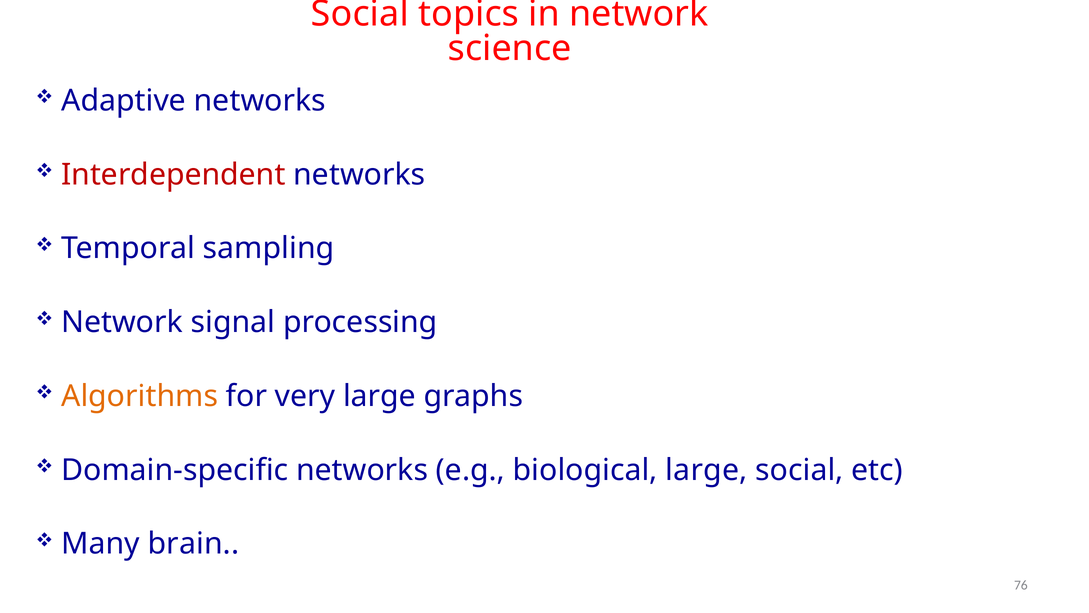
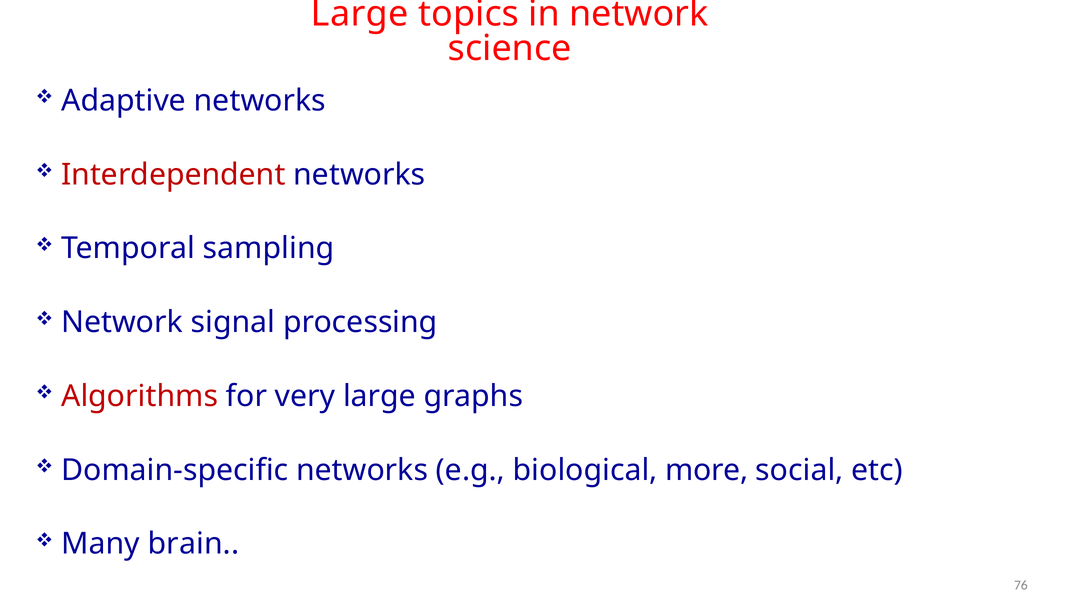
Social: Social -> Large (360, 14)
Algorithms colour: orange -> red (140, 396)
biological large: large -> more (707, 470)
